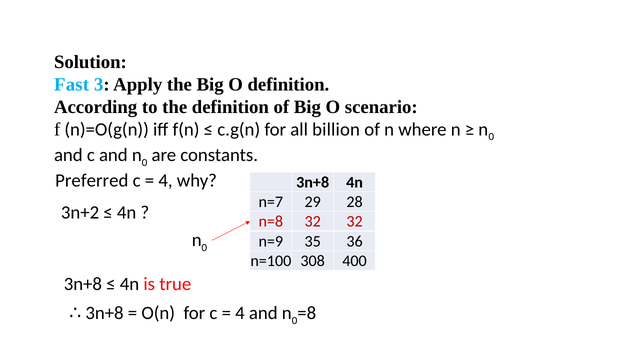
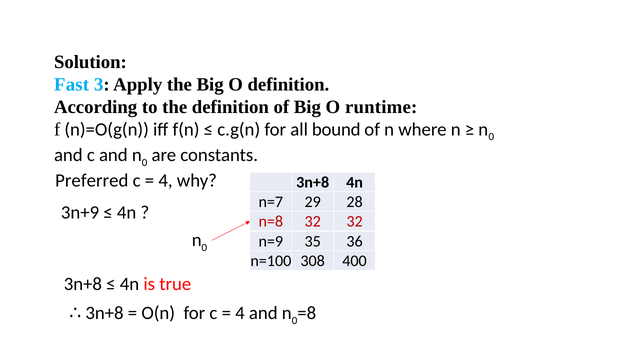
scenario: scenario -> runtime (381, 107)
billion: billion -> bound (336, 130)
3n+2: 3n+2 -> 3n+9 (80, 213)
